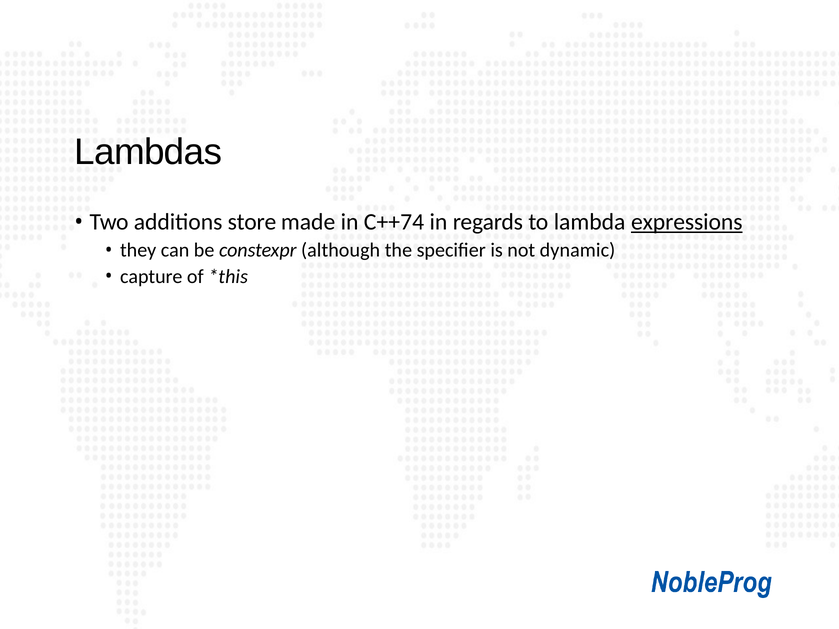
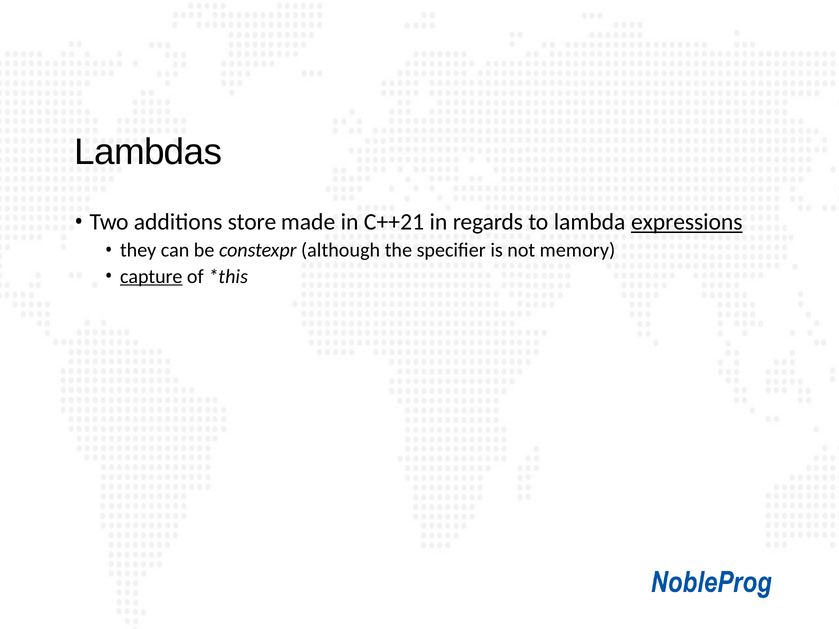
C++74: C++74 -> C++21 (394, 222)
dynamic: dynamic -> memory (577, 250)
capture underline: none -> present (151, 277)
